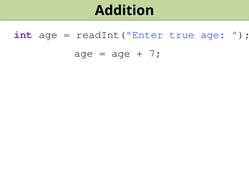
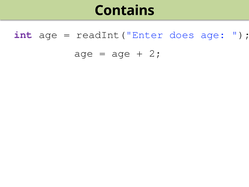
Addition: Addition -> Contains (125, 10)
true: true -> does (182, 35)
7: 7 -> 2 (155, 53)
